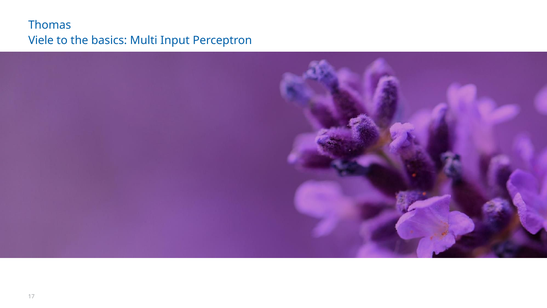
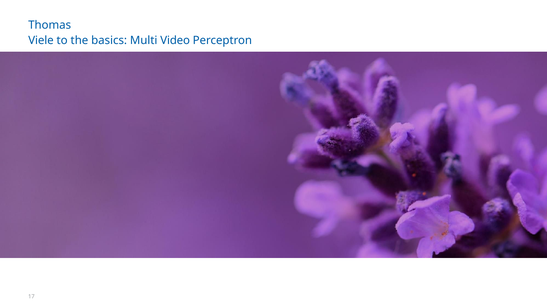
Input: Input -> Video (175, 40)
